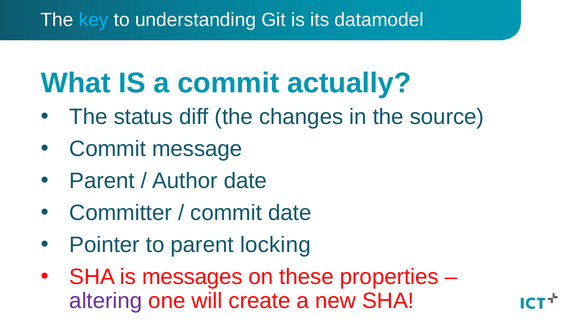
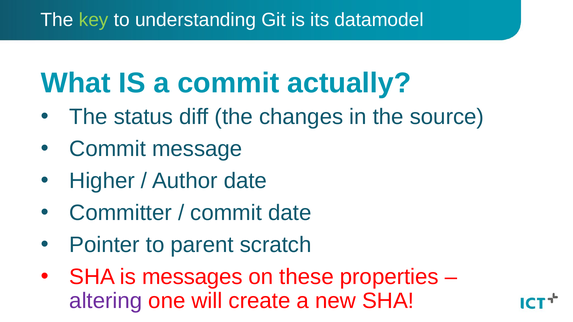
key colour: light blue -> light green (94, 20)
Parent: Parent -> Higher (102, 181)
locking: locking -> scratch (276, 245)
